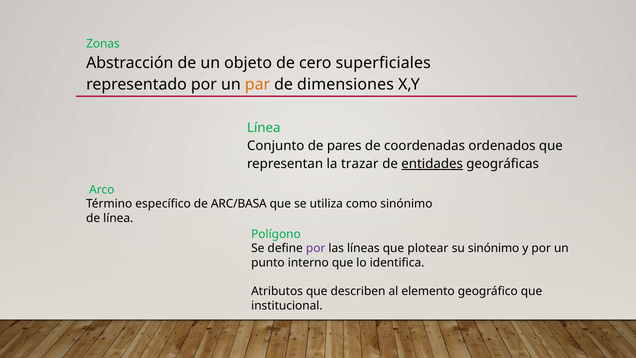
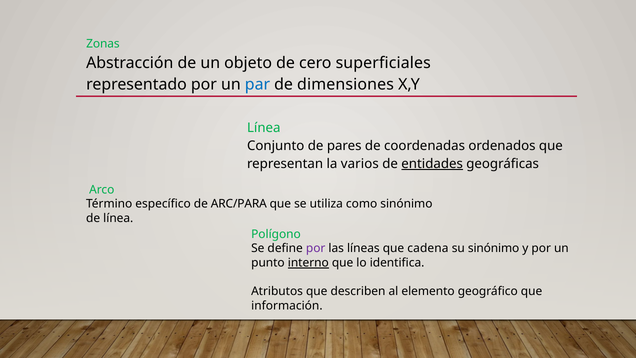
par colour: orange -> blue (257, 85)
trazar: trazar -> varios (360, 164)
ARC/BASA: ARC/BASA -> ARC/PARA (239, 204)
plotear: plotear -> cadena (428, 248)
interno underline: none -> present (308, 263)
institucional: institucional -> información (287, 306)
